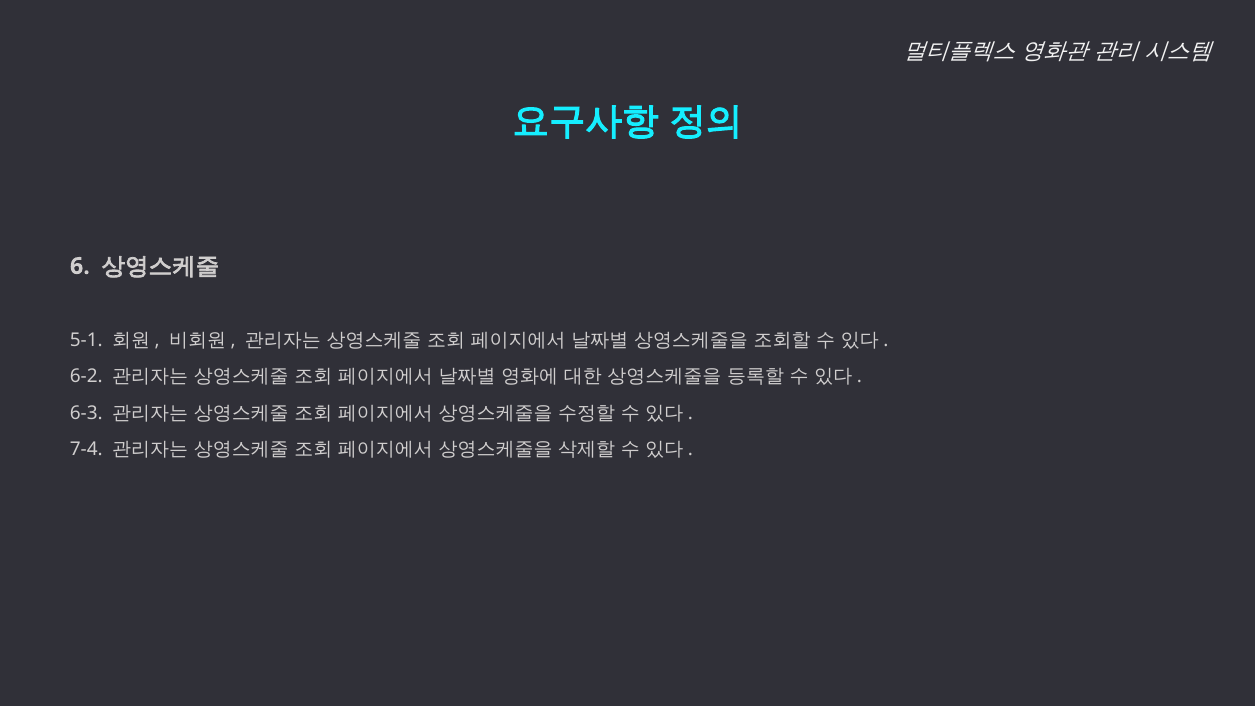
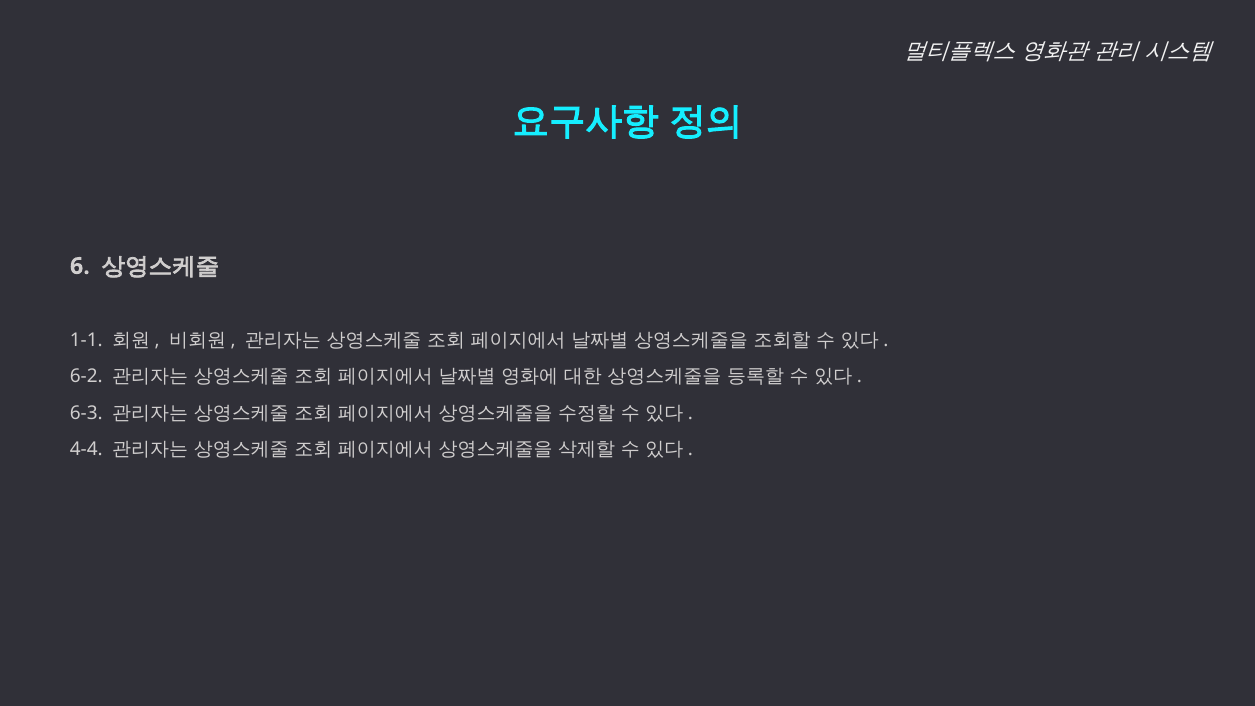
5-1: 5-1 -> 1-1 (86, 340)
7-4: 7-4 -> 4-4 (86, 449)
